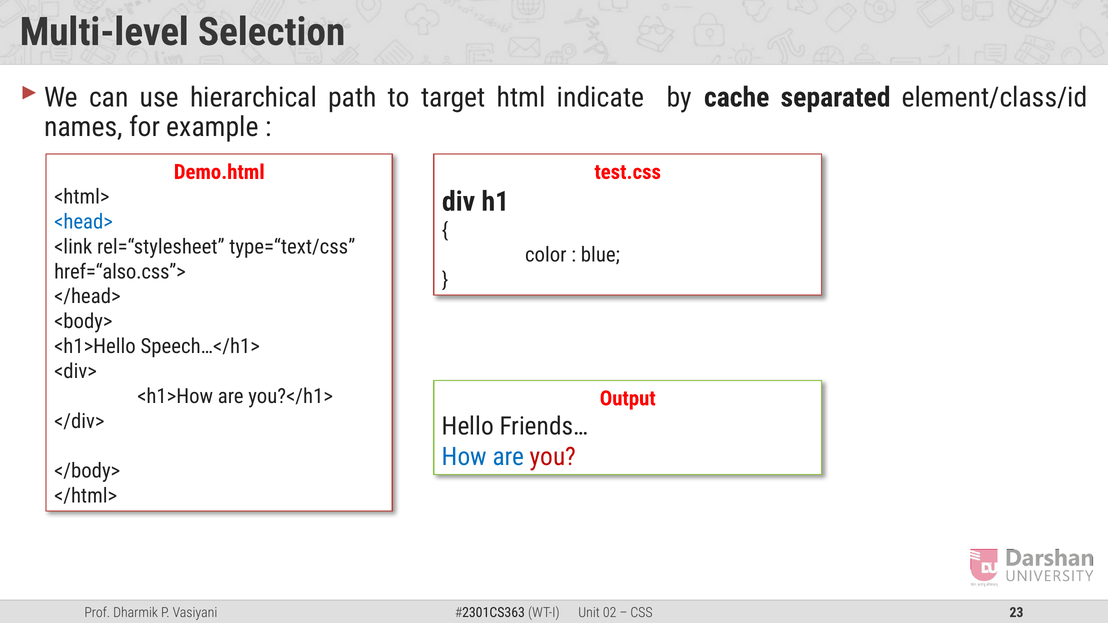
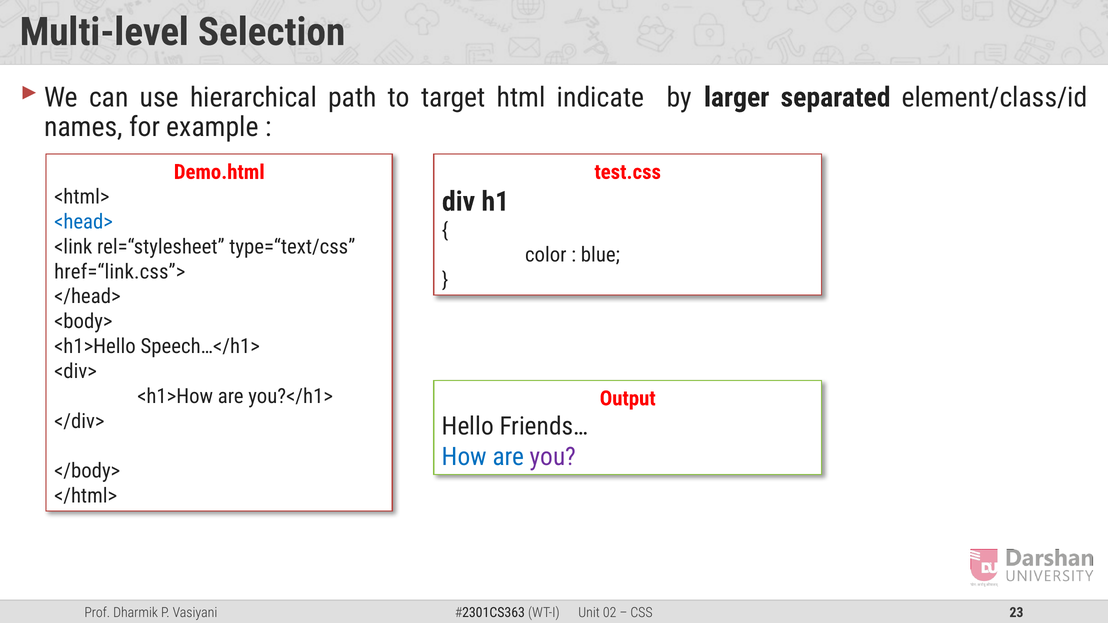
cache: cache -> larger (737, 97)
href=“also.css”>: href=“also.css”> -> href=“link.css”> (120, 272)
you colour: red -> purple (553, 457)
